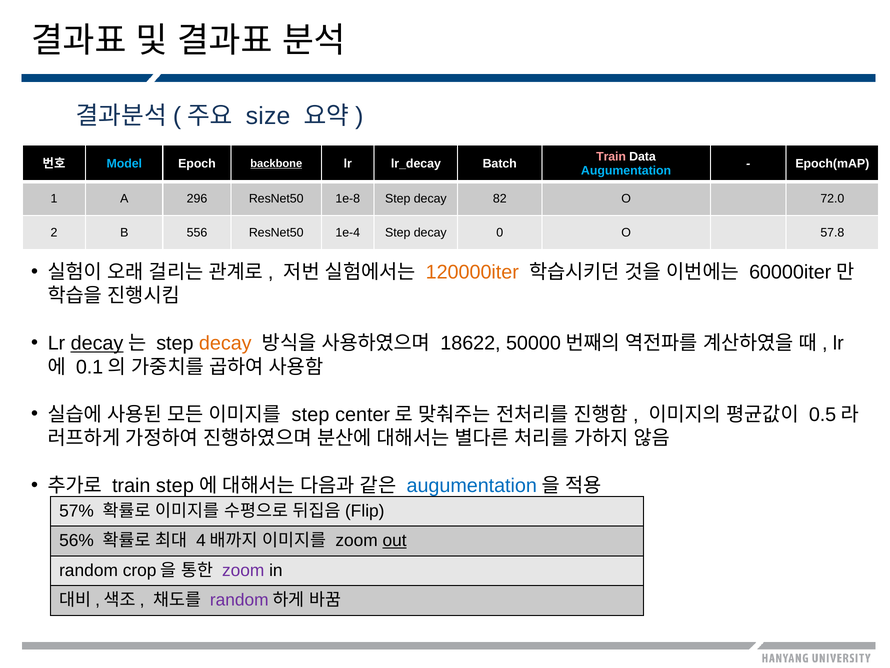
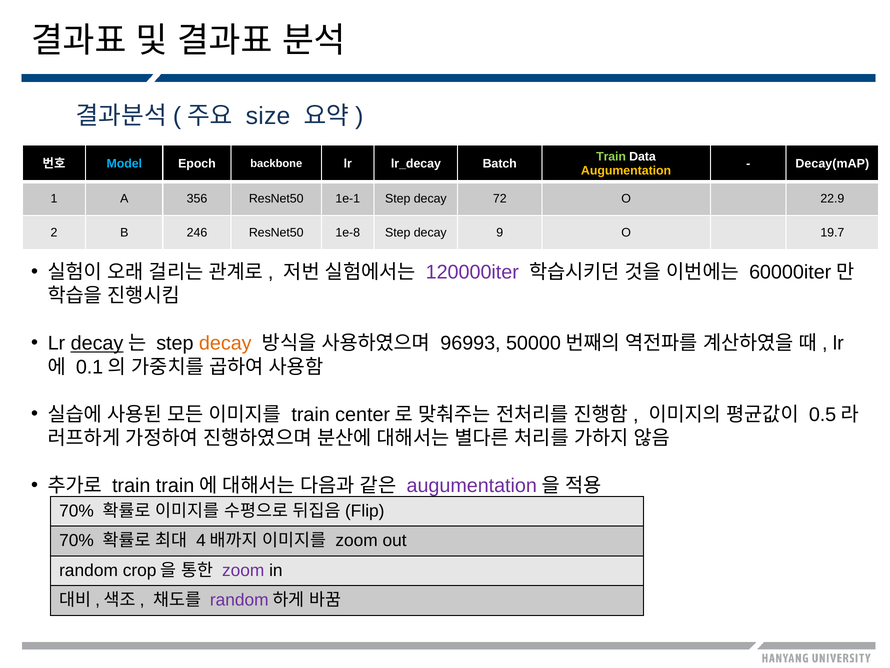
Train colour: pink -> light green (611, 157)
Epoch(mAP: Epoch(mAP -> Decay(mAP (832, 163)
backbone underline: present -> none (276, 163)
Augumentation colour: light blue -> yellow (626, 170)
296: 296 -> 356 (197, 199)
1e-8: 1e-8 -> 1e-1 (348, 199)
82: 82 -> 72 (500, 199)
72.0: 72.0 -> 22.9 (832, 199)
556: 556 -> 246 (197, 233)
1e-4: 1e-4 -> 1e-8 (348, 233)
0: 0 -> 9 (500, 233)
57.8: 57.8 -> 19.7 (832, 233)
120000iter colour: orange -> purple (472, 272)
18622: 18622 -> 96993 (470, 343)
step: step -> train (311, 414)
train step: step -> train (175, 485)
augumentation colour: blue -> purple (472, 485)
57%: 57% -> 70% (77, 511)
56%: 56% -> 70% (77, 540)
out underline: present -> none (395, 540)
